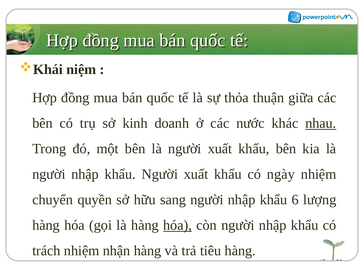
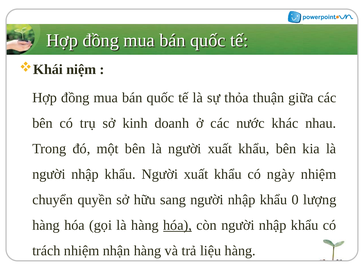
nhau underline: present -> none (321, 123)
6: 6 -> 0 (295, 200)
tiêu: tiêu -> liệu (211, 251)
